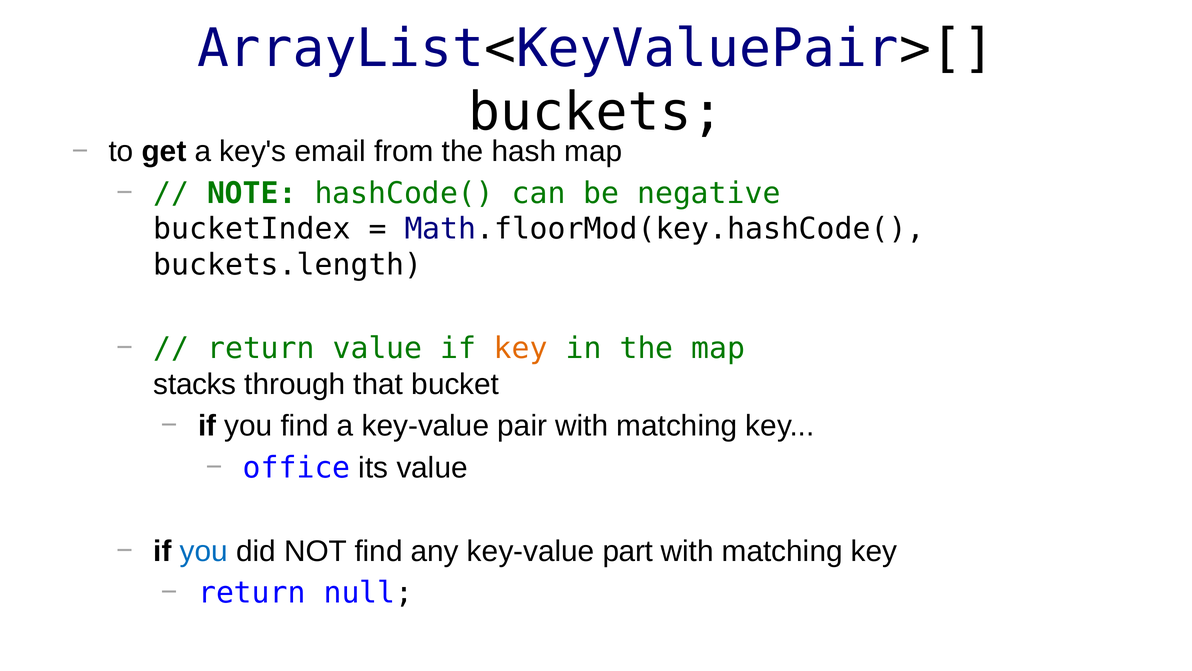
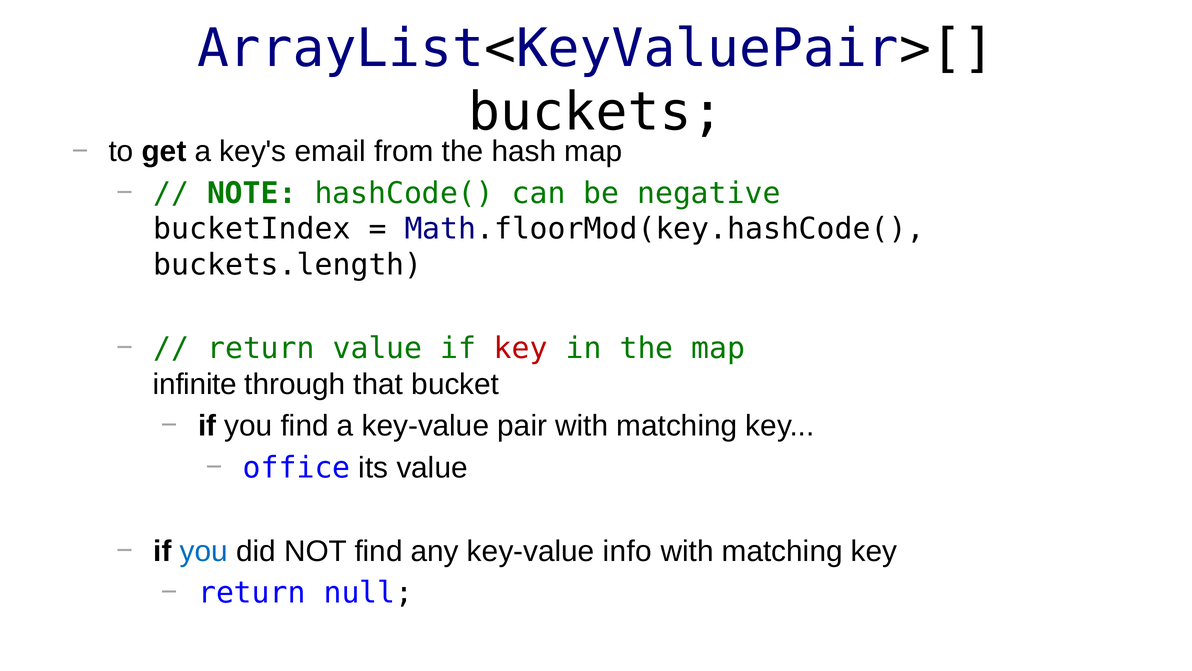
key colour: orange -> red (521, 348)
stacks: stacks -> infinite (195, 384)
part: part -> info (627, 551)
